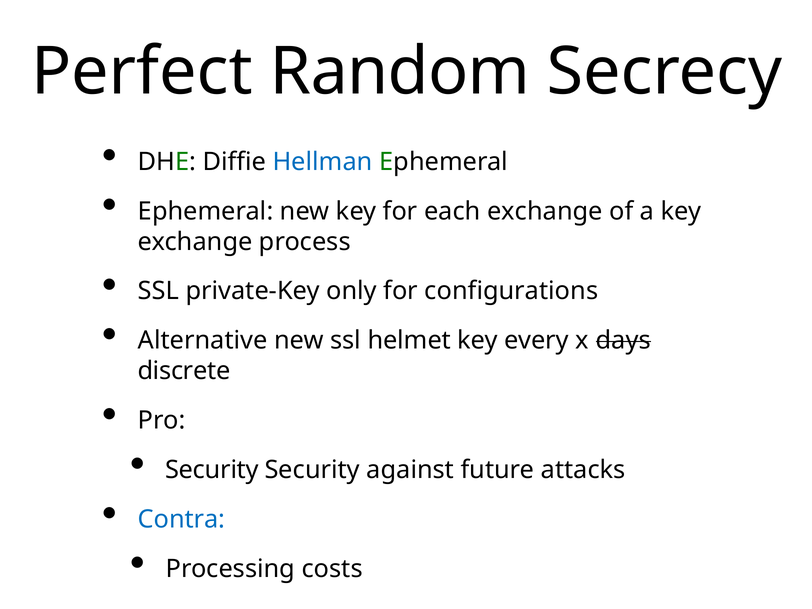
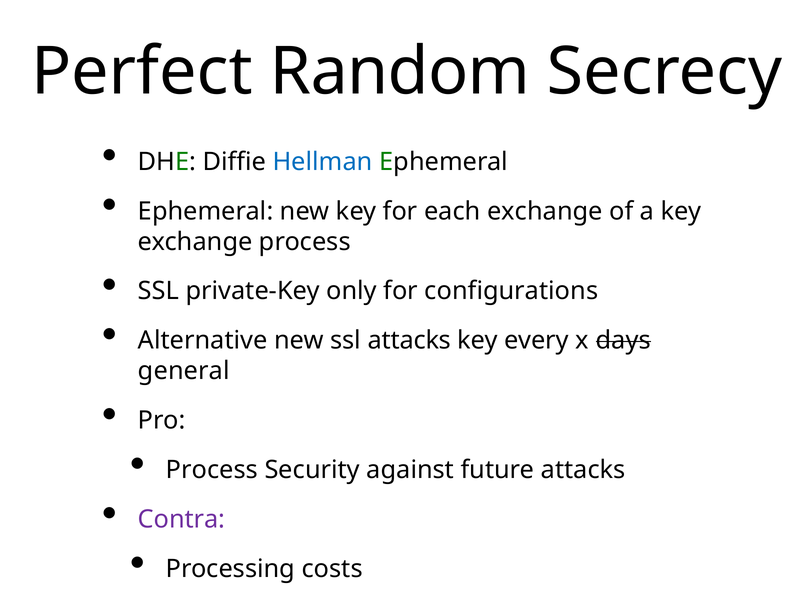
ssl helmet: helmet -> attacks (409, 341)
discrete: discrete -> general (184, 371)
Security: Security -> Process (212, 470)
Contra colour: blue -> purple (182, 520)
